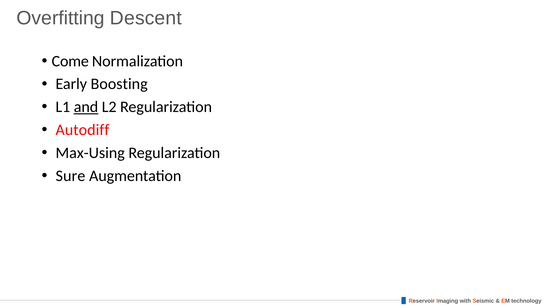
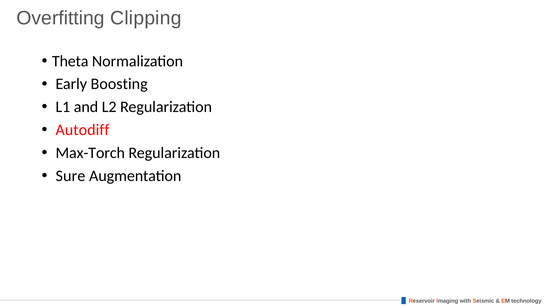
Descent: Descent -> Clipping (146, 18)
Come: Come -> Theta (70, 61)
and underline: present -> none (86, 107)
Max-Using: Max-Using -> Max-Torch (90, 153)
